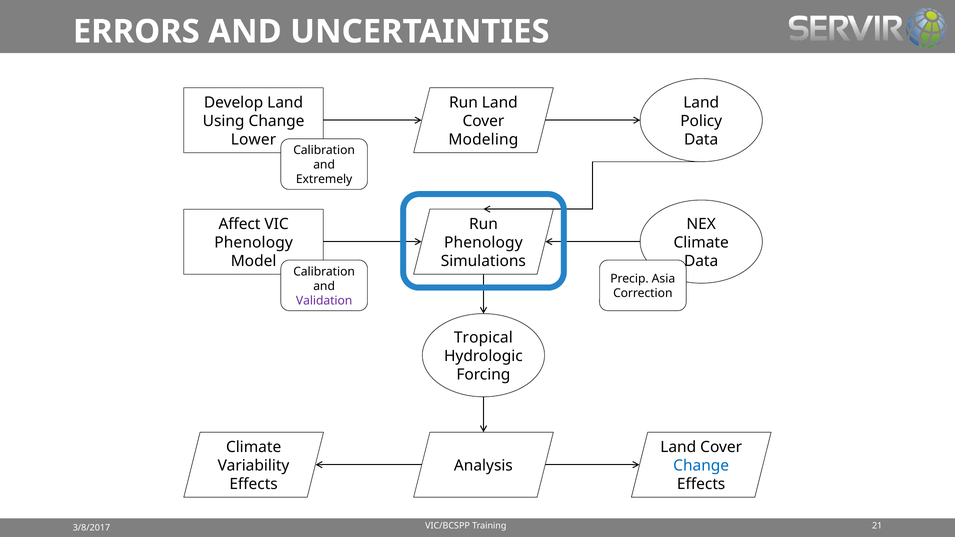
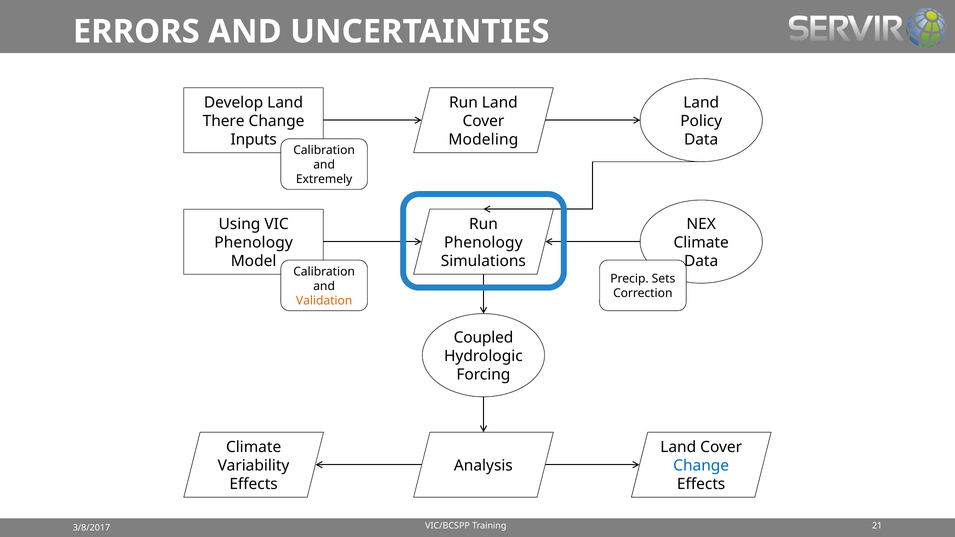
Using: Using -> There (224, 121)
Lower: Lower -> Inputs (254, 140)
Affect: Affect -> Using (239, 224)
Asia: Asia -> Sets (664, 279)
Validation colour: purple -> orange (324, 301)
Tropical: Tropical -> Coupled (483, 338)
